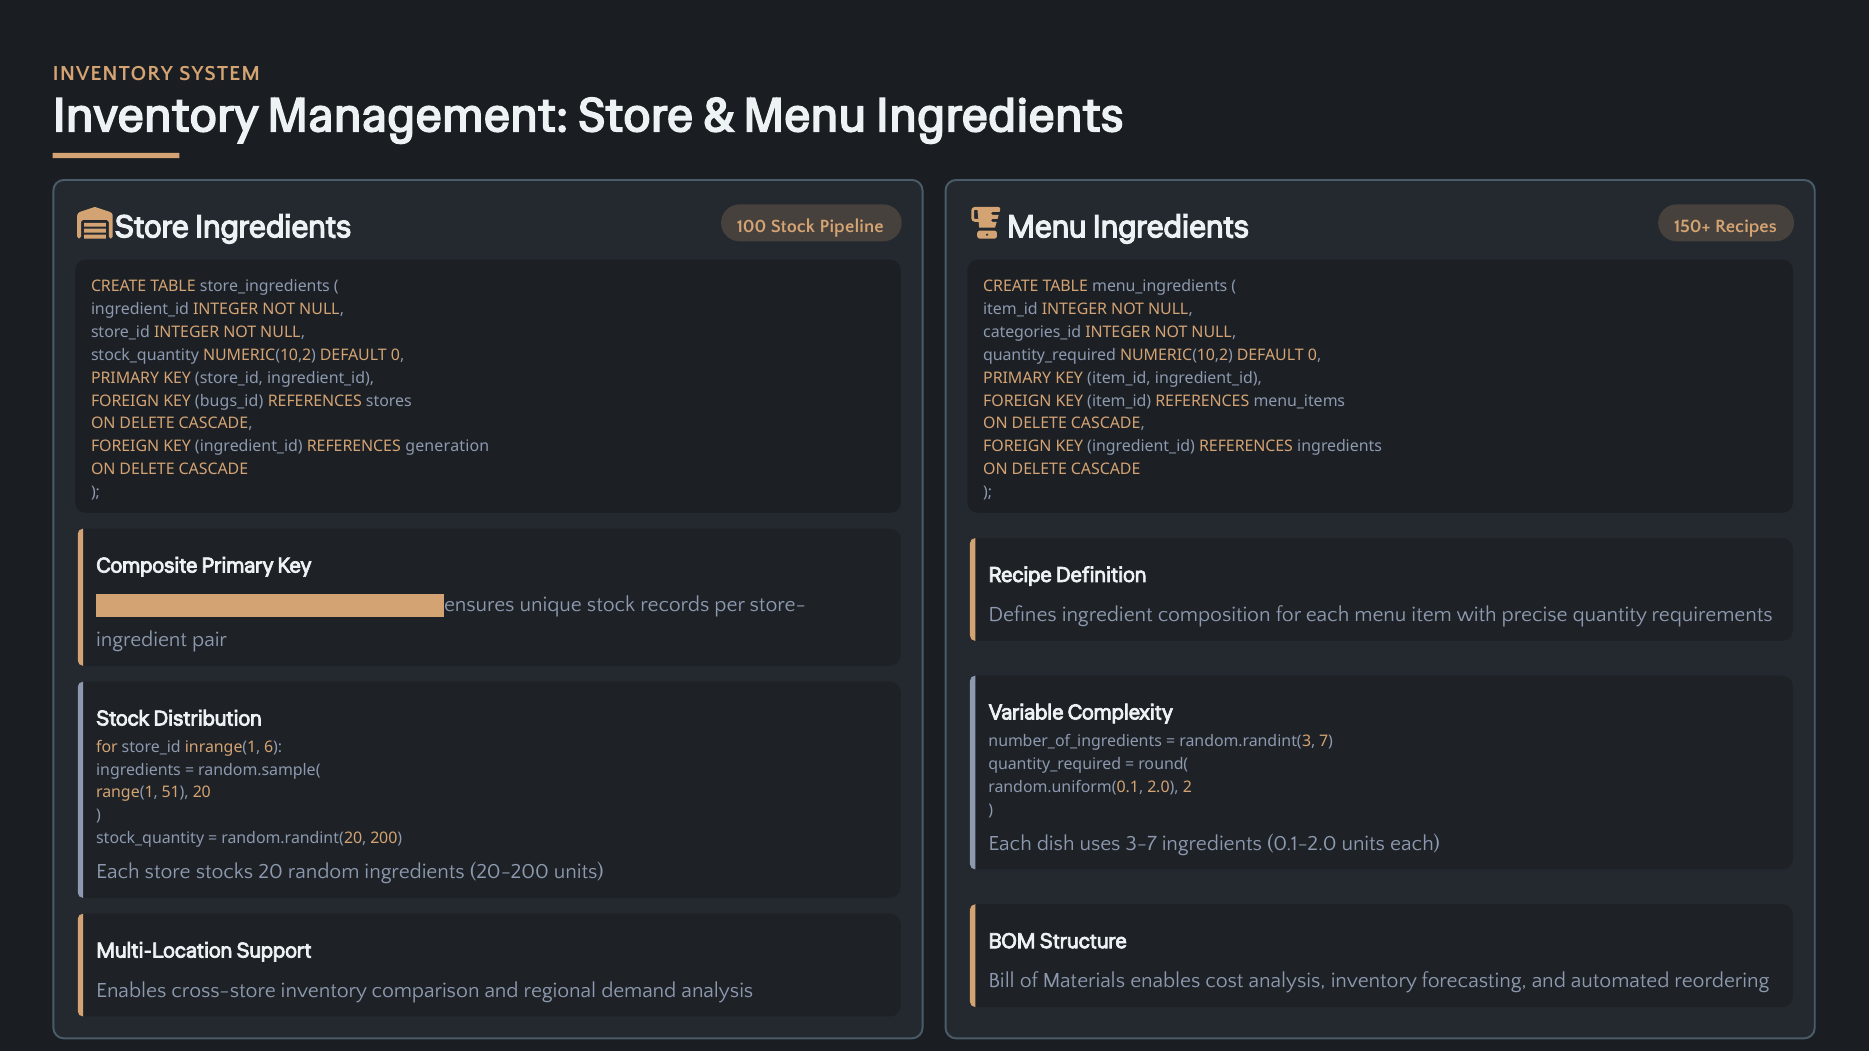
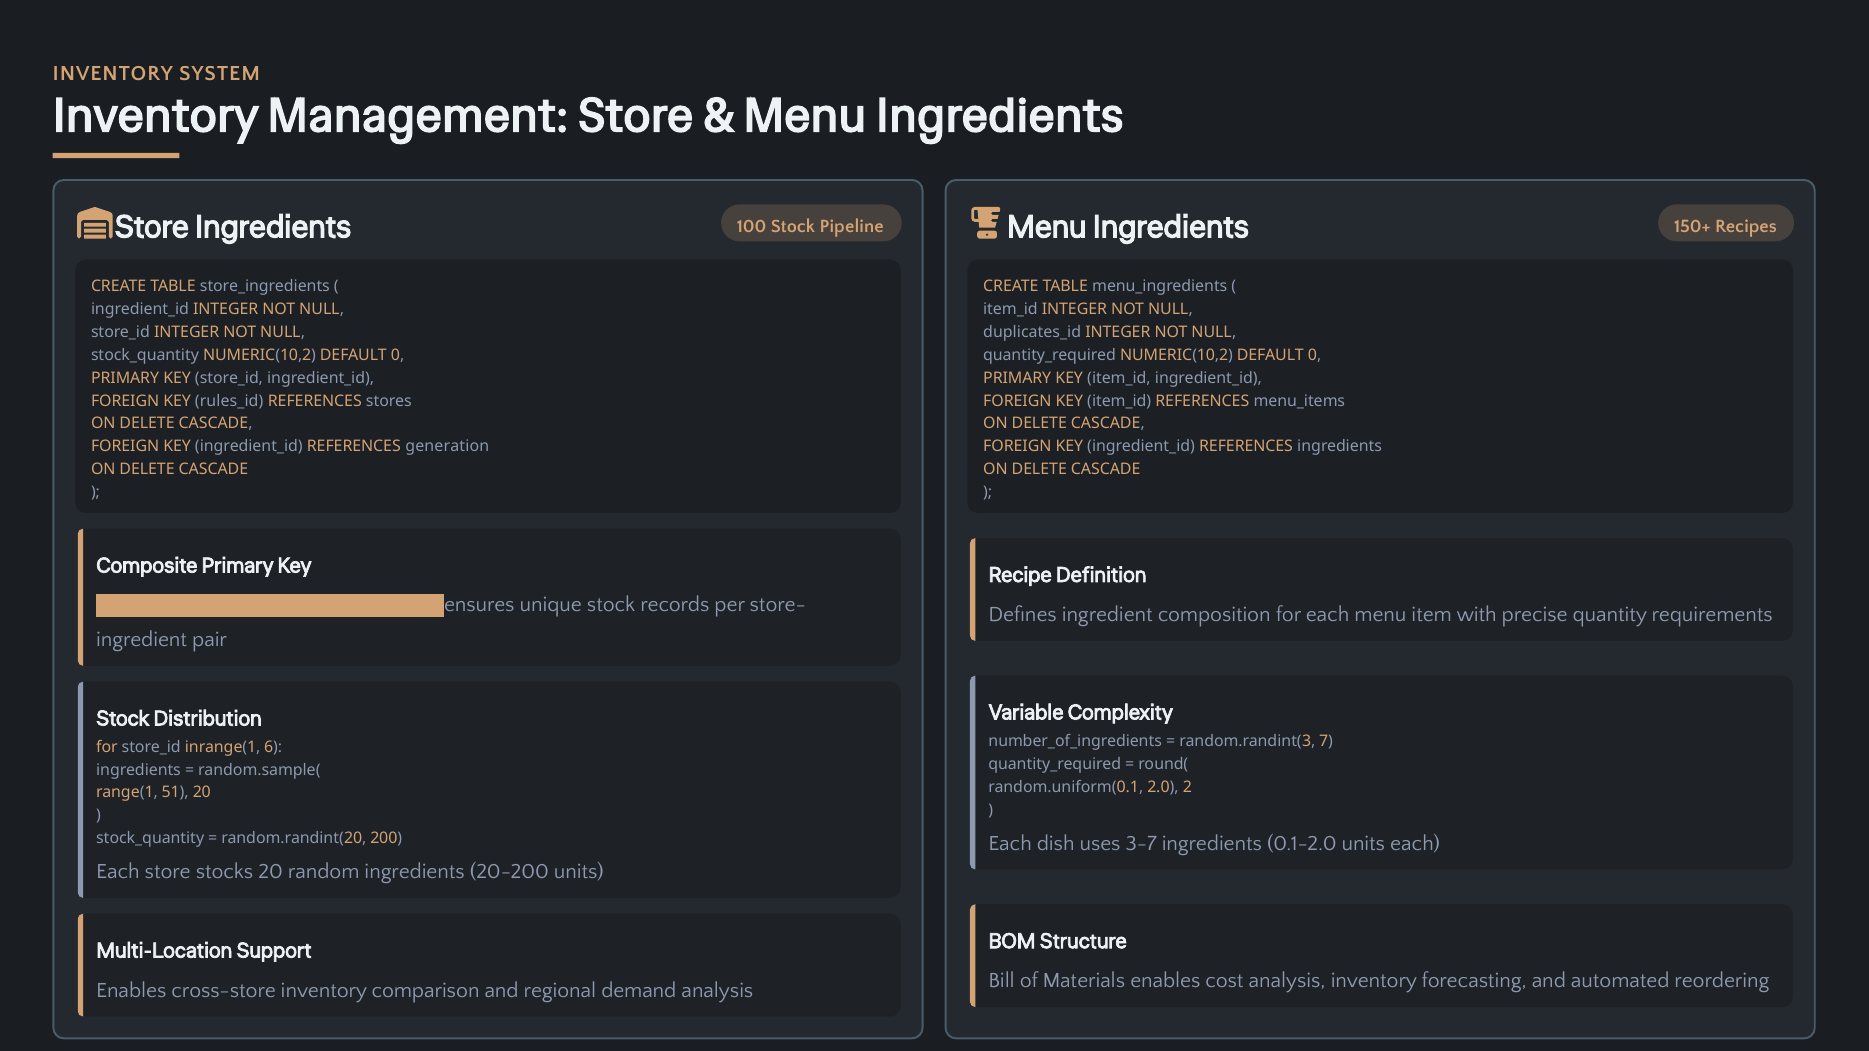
categories_id: categories_id -> duplicates_id (1032, 332)
bugs_id: bugs_id -> rules_id (229, 401)
